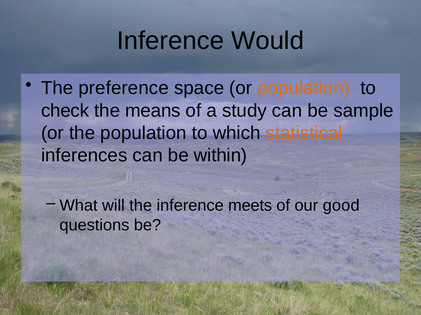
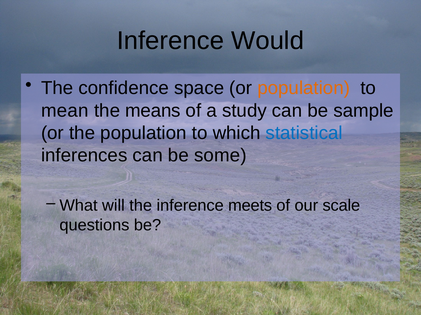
preference: preference -> confidence (124, 88)
check: check -> mean (65, 111)
statistical colour: orange -> blue (304, 133)
within: within -> some (220, 156)
good: good -> scale (341, 206)
